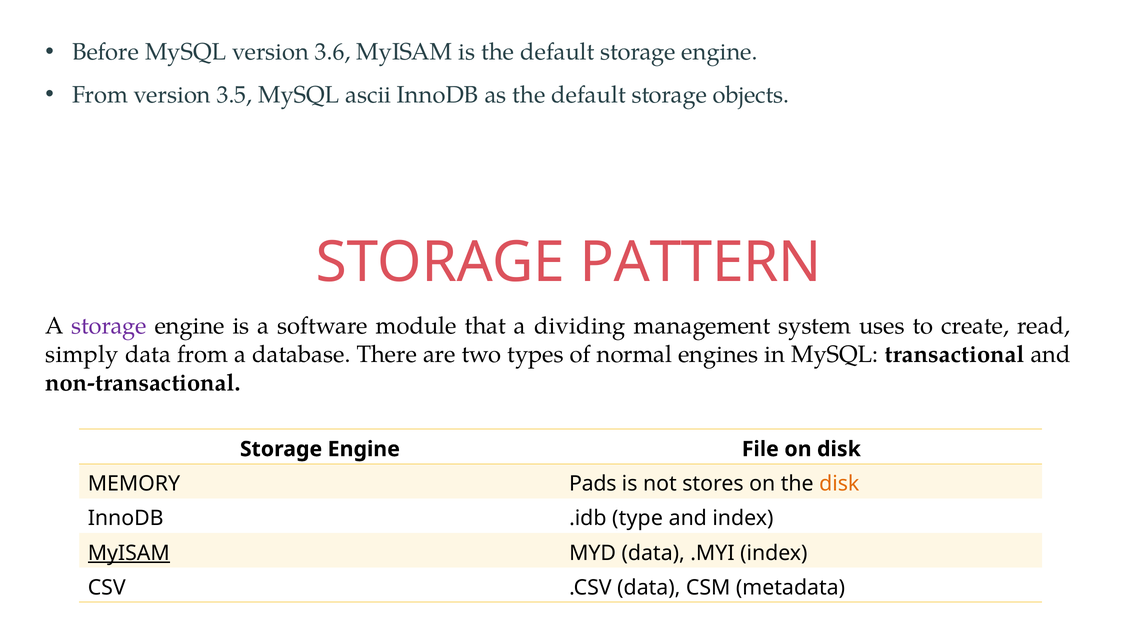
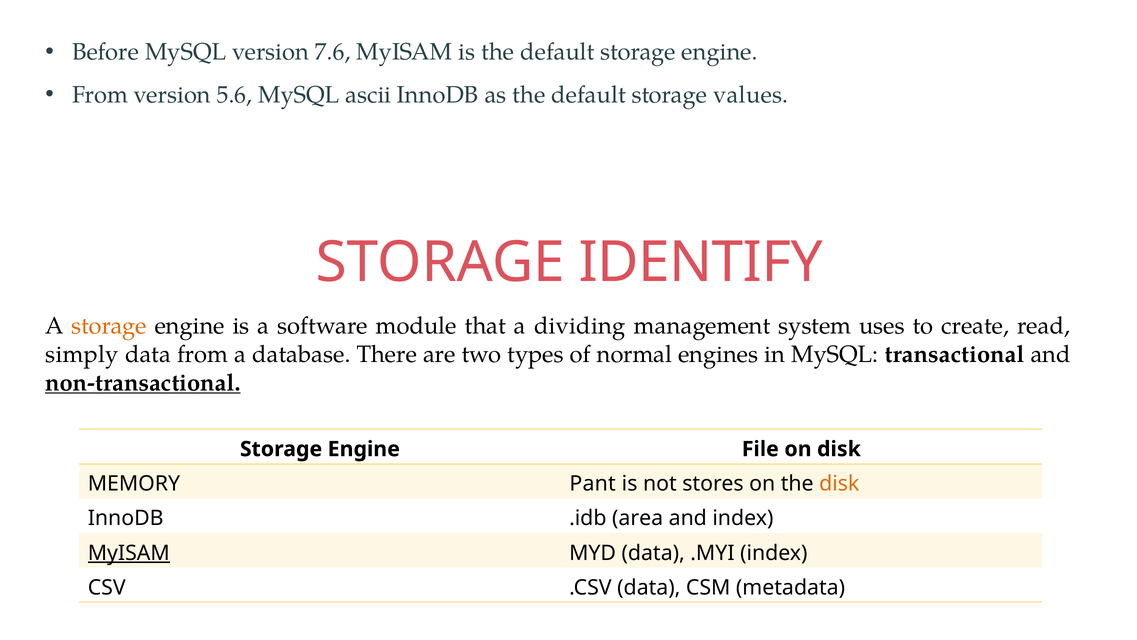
3.6: 3.6 -> 7.6 (333, 52)
3.5: 3.5 -> 5.6 (234, 95)
objects: objects -> values (751, 95)
PATTERN: PATTERN -> IDENTIFY (701, 263)
storage colour: purple -> orange (109, 326)
non-transactional underline: none -> present (143, 383)
Pads: Pads -> Pant (593, 483)
type: type -> area (638, 518)
